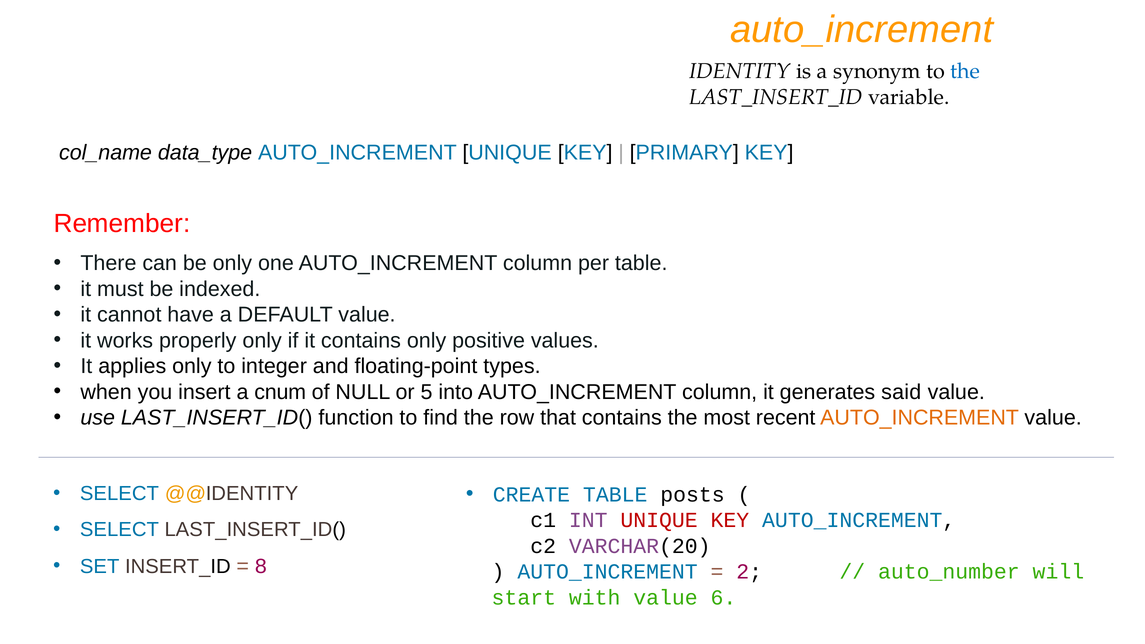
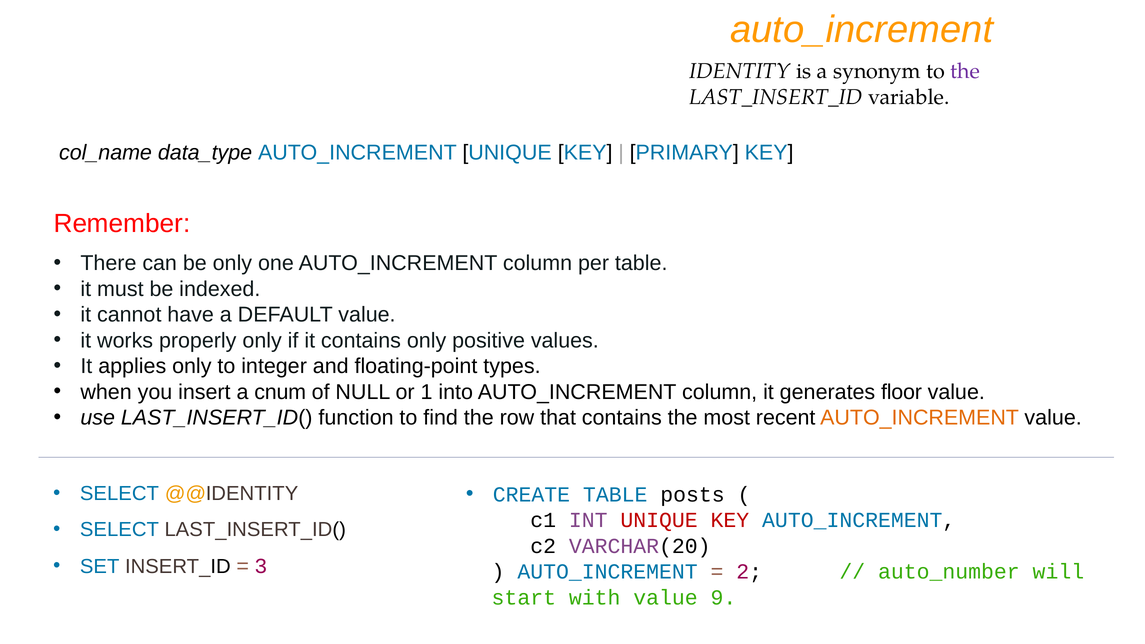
the colour: blue -> purple (965, 71)
5: 5 -> 1 (427, 392)
said: said -> floor (901, 392)
8: 8 -> 3 (261, 566)
6: 6 -> 9 (723, 598)
